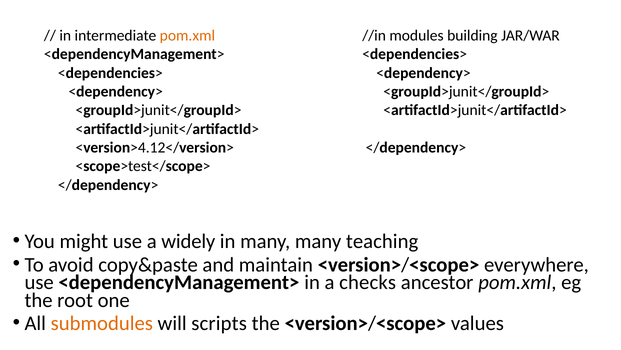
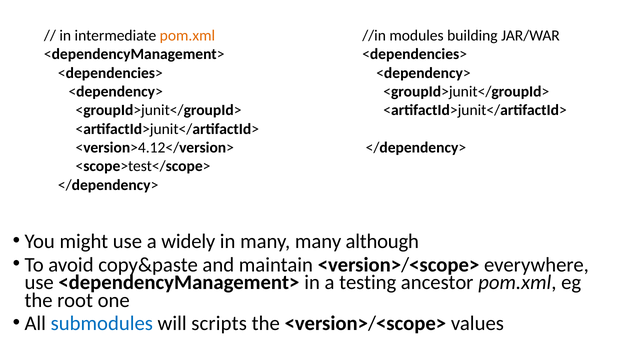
teaching: teaching -> although (382, 241)
checks: checks -> testing (368, 282)
submodules colour: orange -> blue (102, 323)
